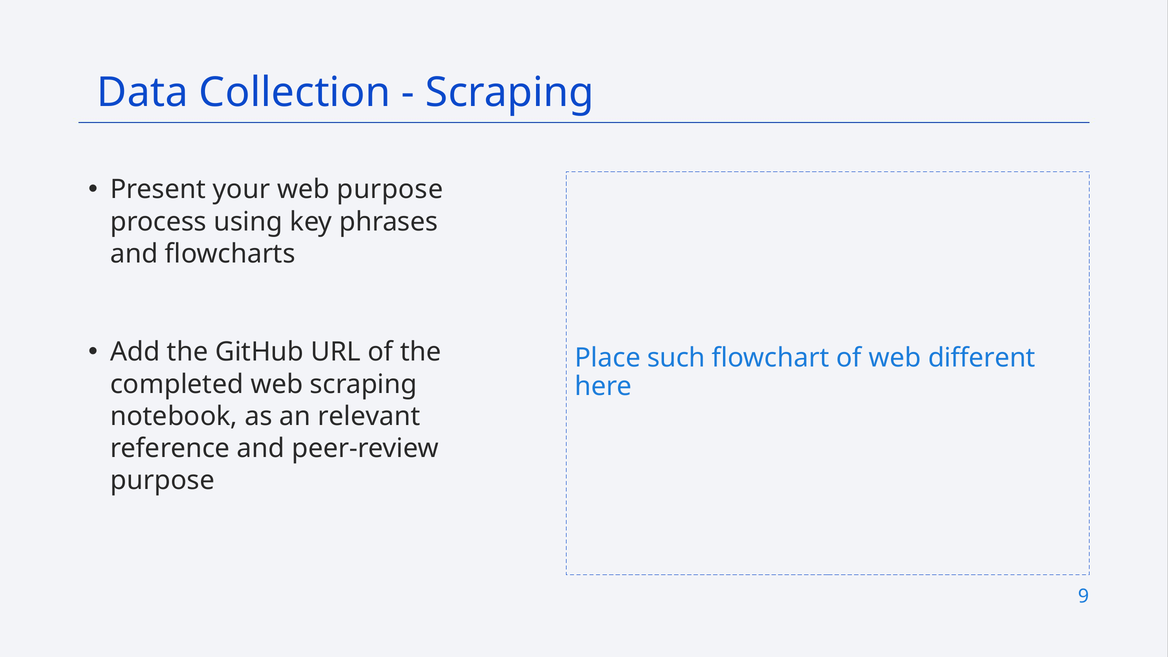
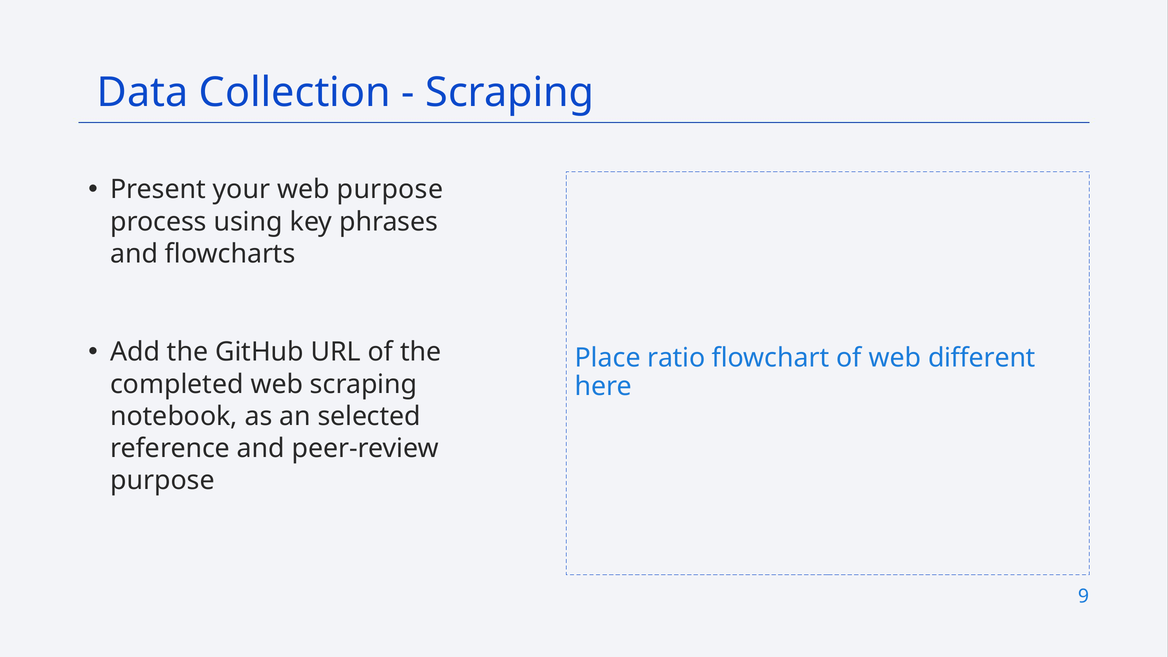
such: such -> ratio (676, 358)
relevant: relevant -> selected (369, 416)
